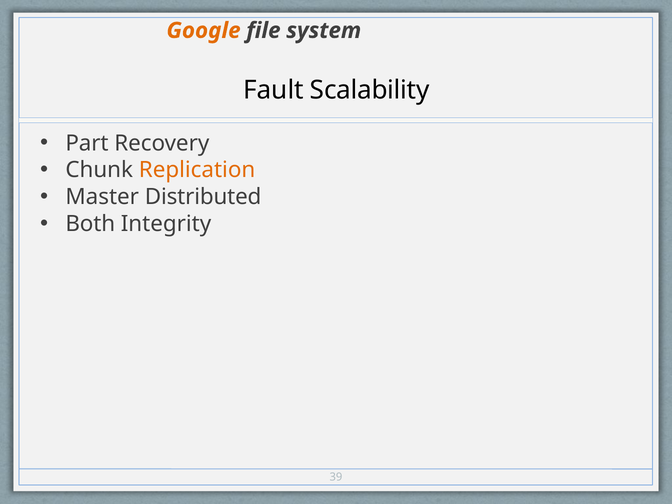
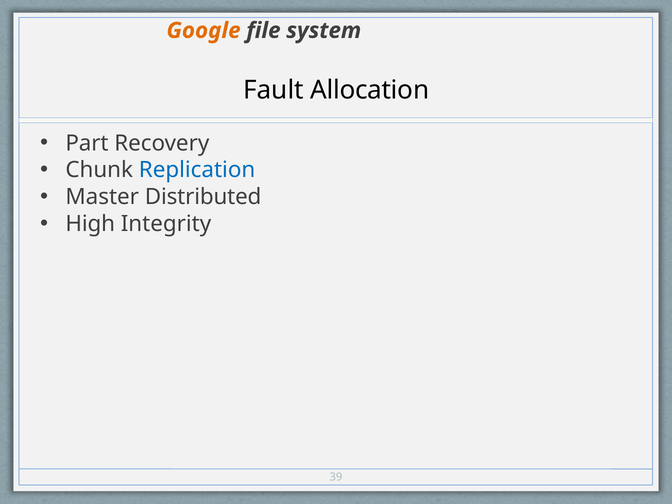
Scalability: Scalability -> Allocation (370, 90)
Replication colour: orange -> blue (197, 170)
Both: Both -> High (90, 224)
